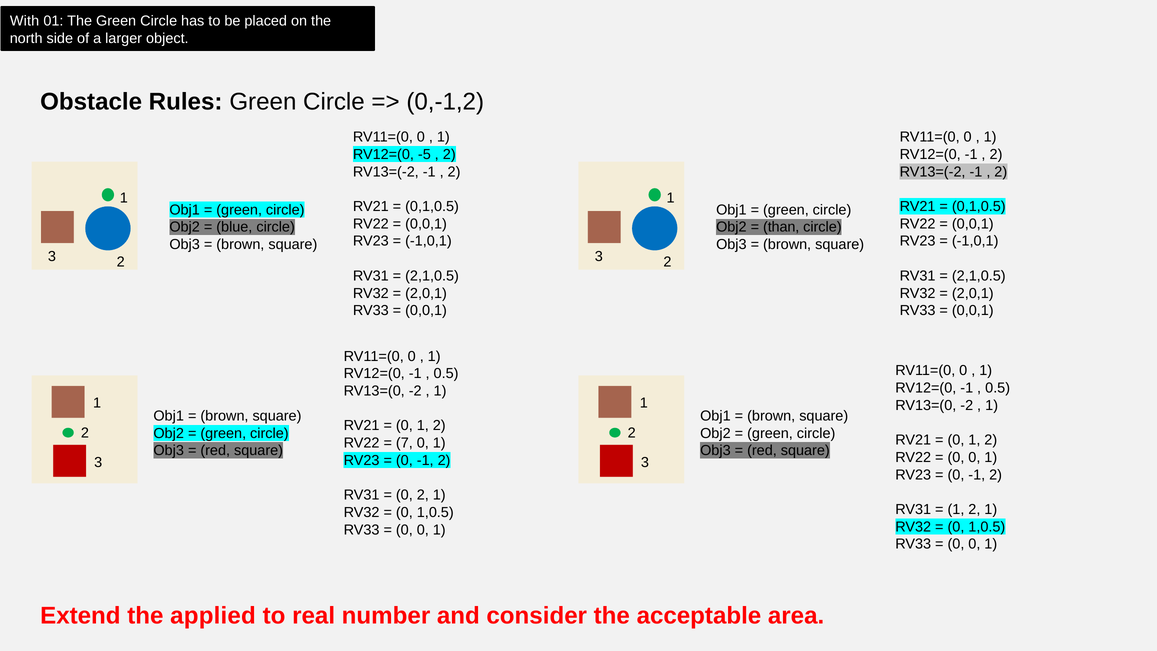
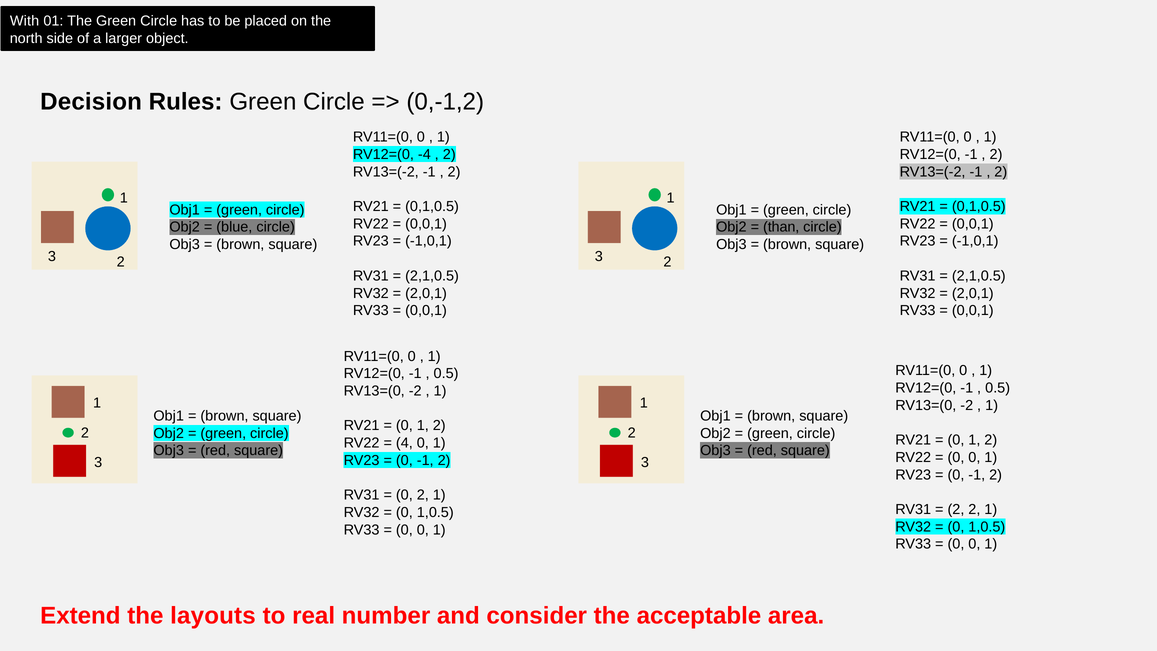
Obstacle: Obstacle -> Decision (91, 102)
-5: -5 -> -4 (424, 154)
7: 7 -> 4 (404, 443)
1: 1 -> 2 (956, 509)
applied: applied -> layouts (213, 615)
